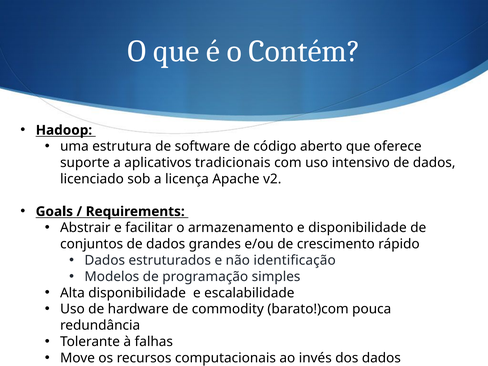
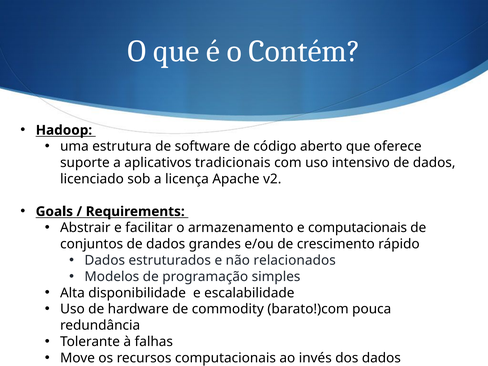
e disponibilidade: disponibilidade -> computacionais (358, 228)
identificação: identificação -> relacionados (295, 260)
